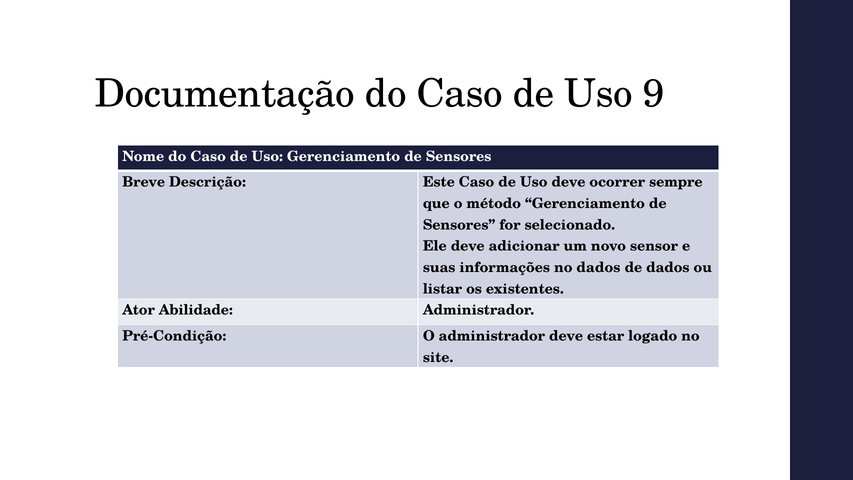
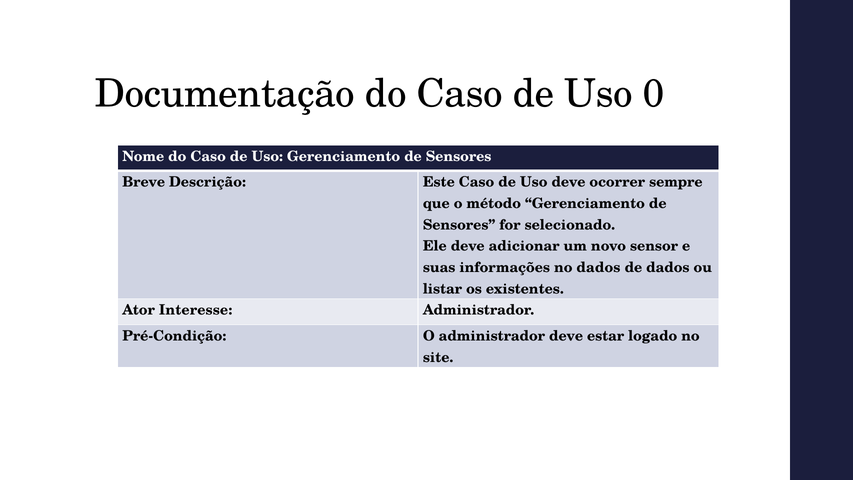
9: 9 -> 0 (654, 94)
Abilidade: Abilidade -> Interesse (196, 310)
